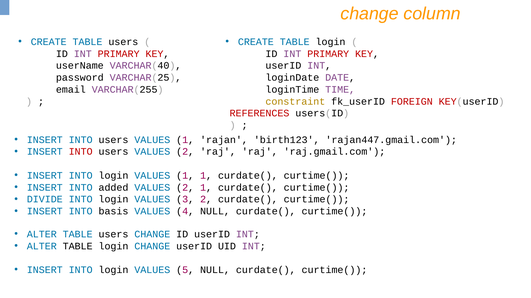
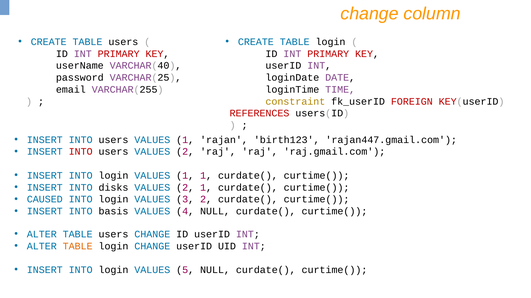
added: added -> disks (113, 188)
DIVIDE: DIVIDE -> CAUSED (45, 200)
TABLE colour: black -> orange (78, 247)
